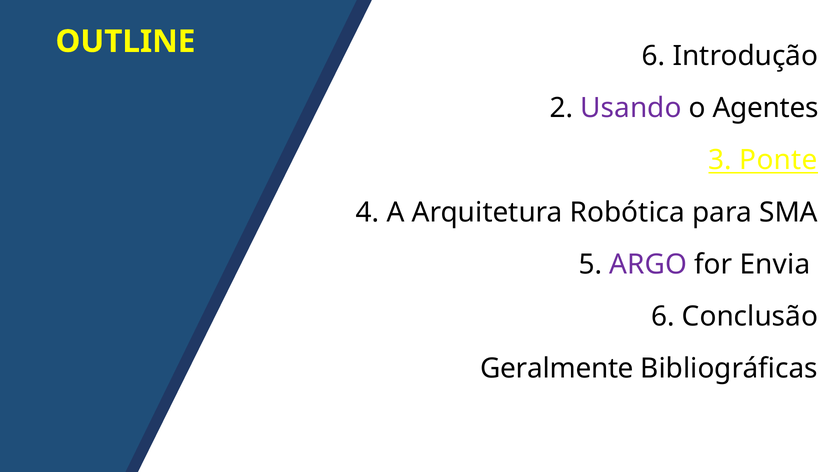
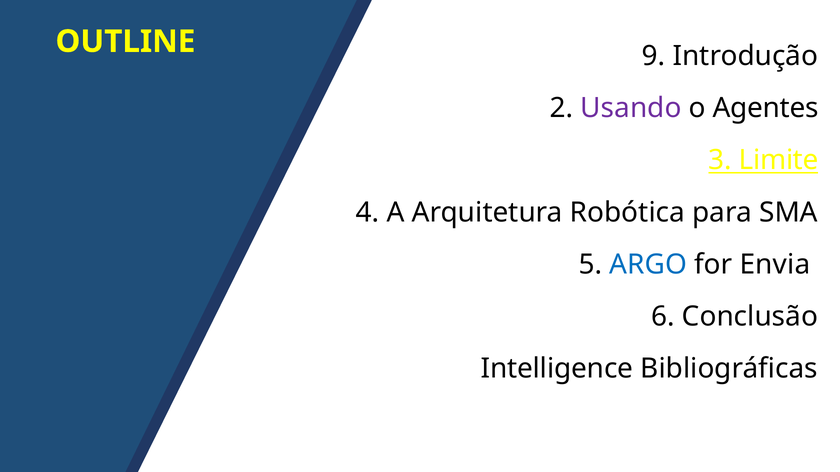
OUTLINE 6: 6 -> 9 (654, 56)
Ponte: Ponte -> Limite (779, 160)
ARGO colour: purple -> blue (648, 265)
Geralmente: Geralmente -> Intelligence (557, 369)
